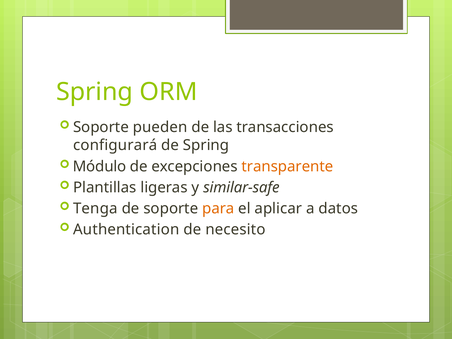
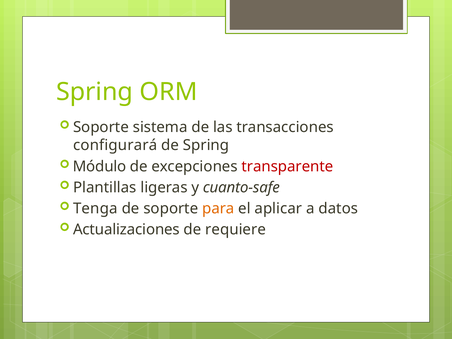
pueden: pueden -> sistema (160, 127)
transparente colour: orange -> red (287, 166)
similar-safe: similar-safe -> cuanto-safe (241, 187)
Authentication: Authentication -> Actualizaciones (126, 230)
necesito: necesito -> requiere (236, 230)
